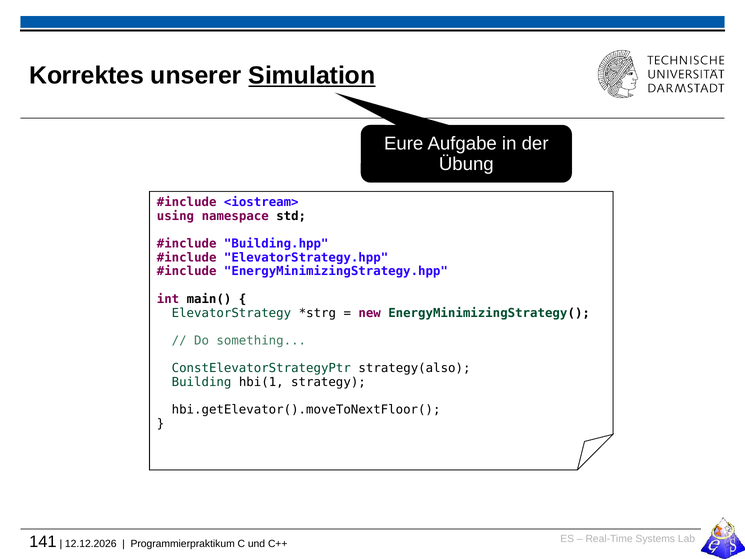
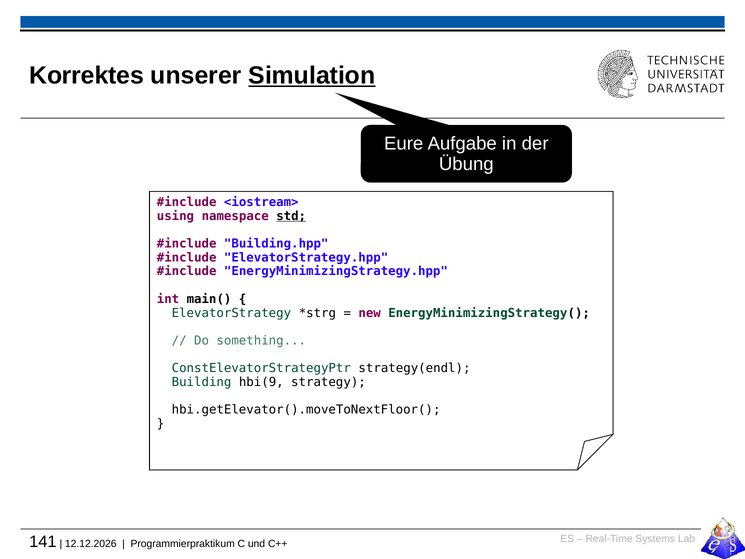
std underline: none -> present (291, 216)
strategy(also: strategy(also -> strategy(endl (414, 368)
hbi(1: hbi(1 -> hbi(9 (261, 382)
